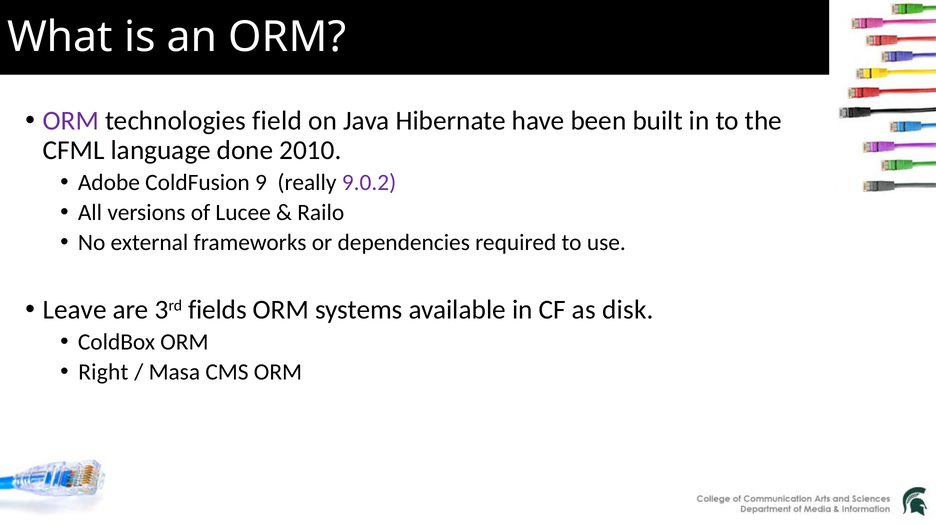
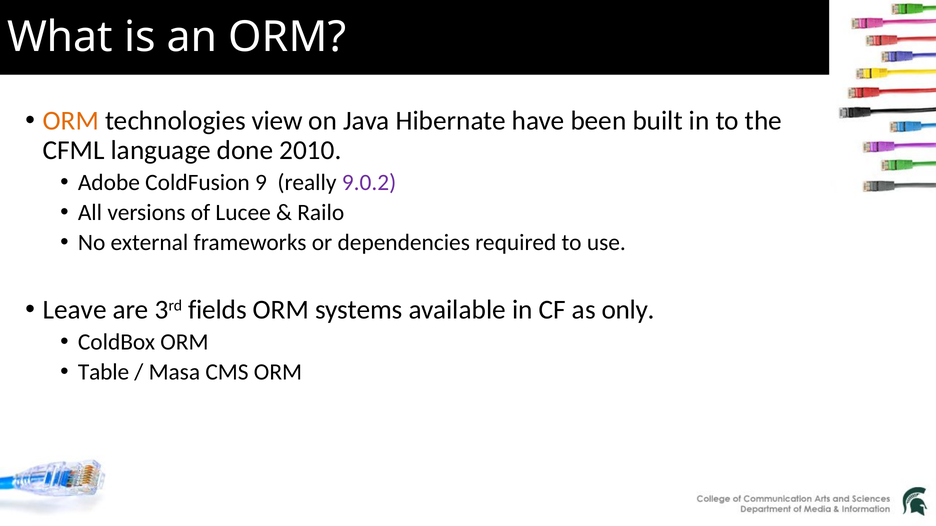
ORM colour: purple -> orange (71, 121)
field: field -> view (277, 121)
disk: disk -> only (628, 310)
Right: Right -> Table (104, 373)
